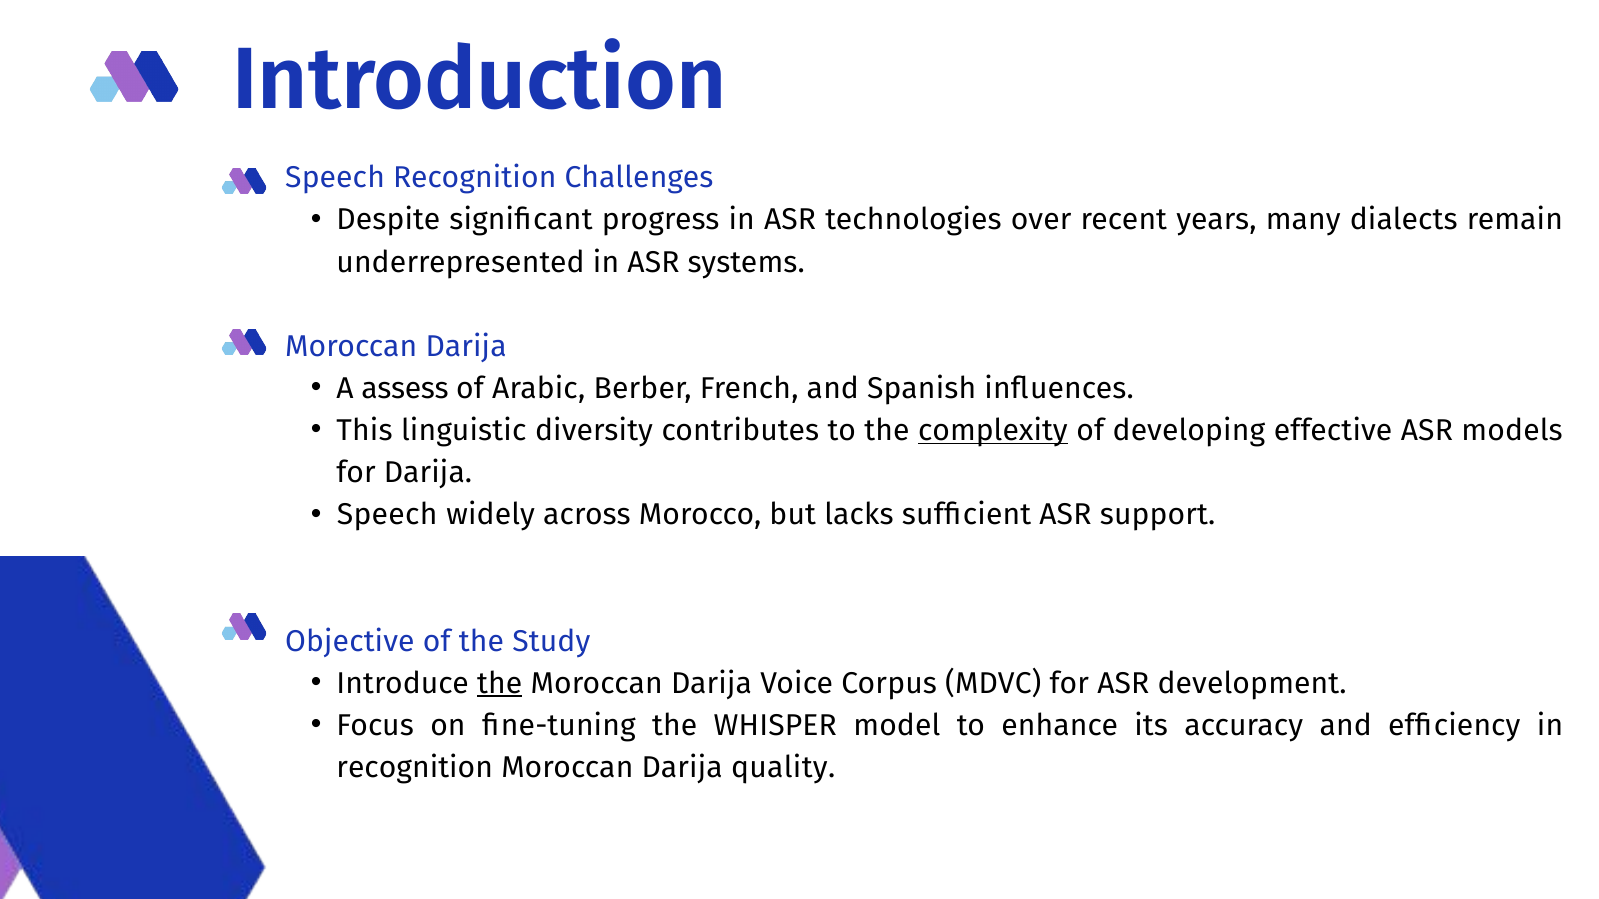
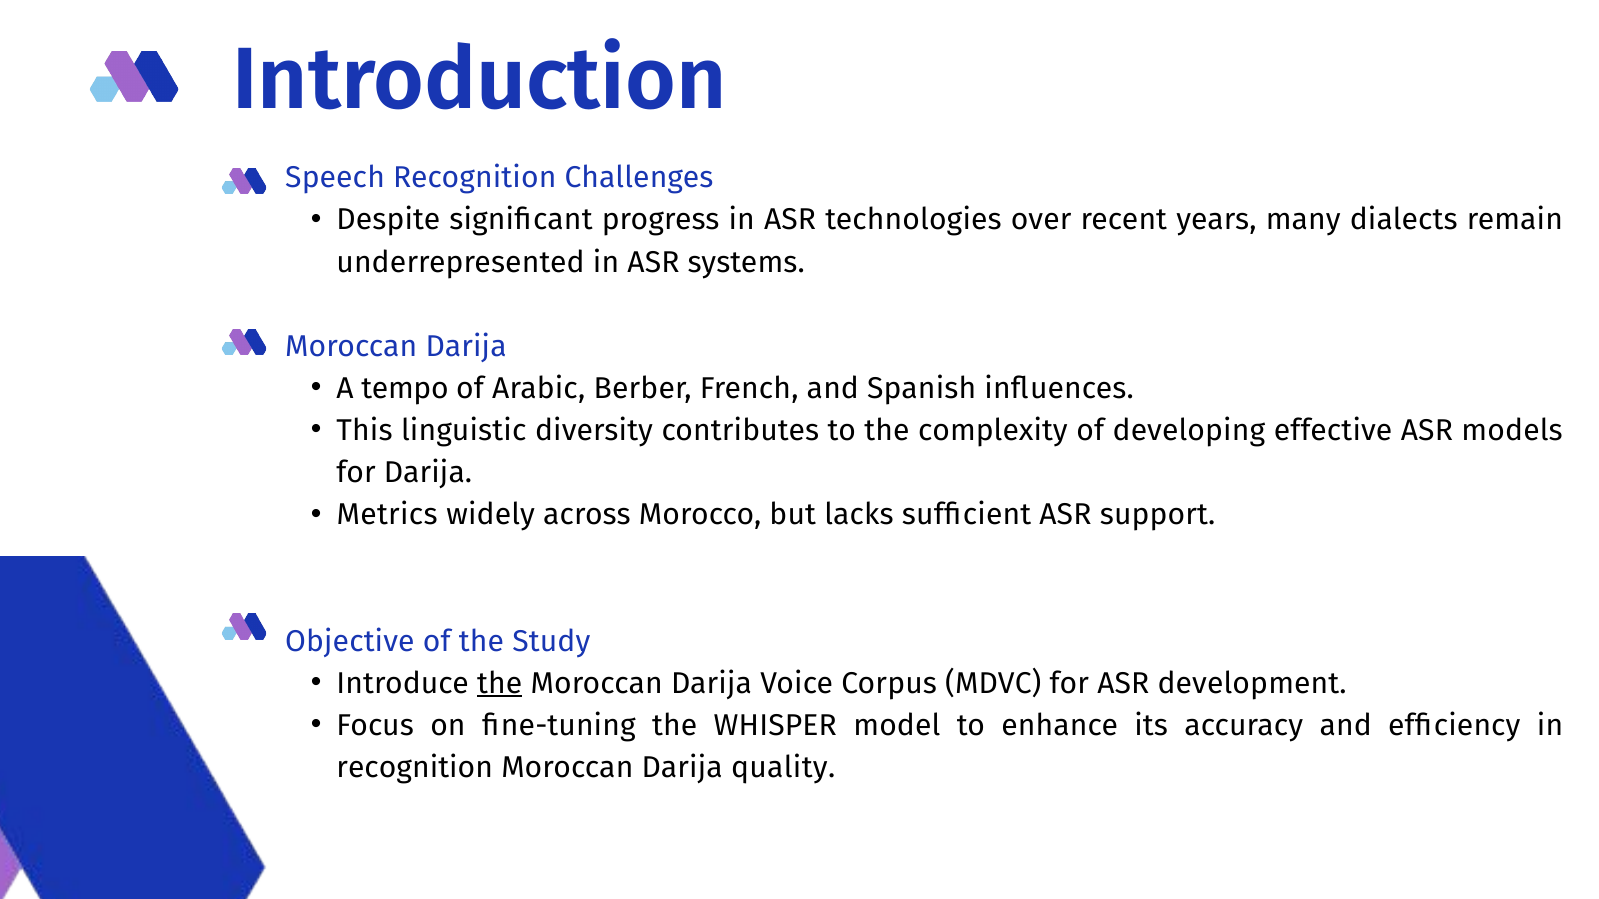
assess: assess -> tempo (405, 389)
complexity underline: present -> none (993, 431)
Speech: Speech -> Metrics (387, 515)
